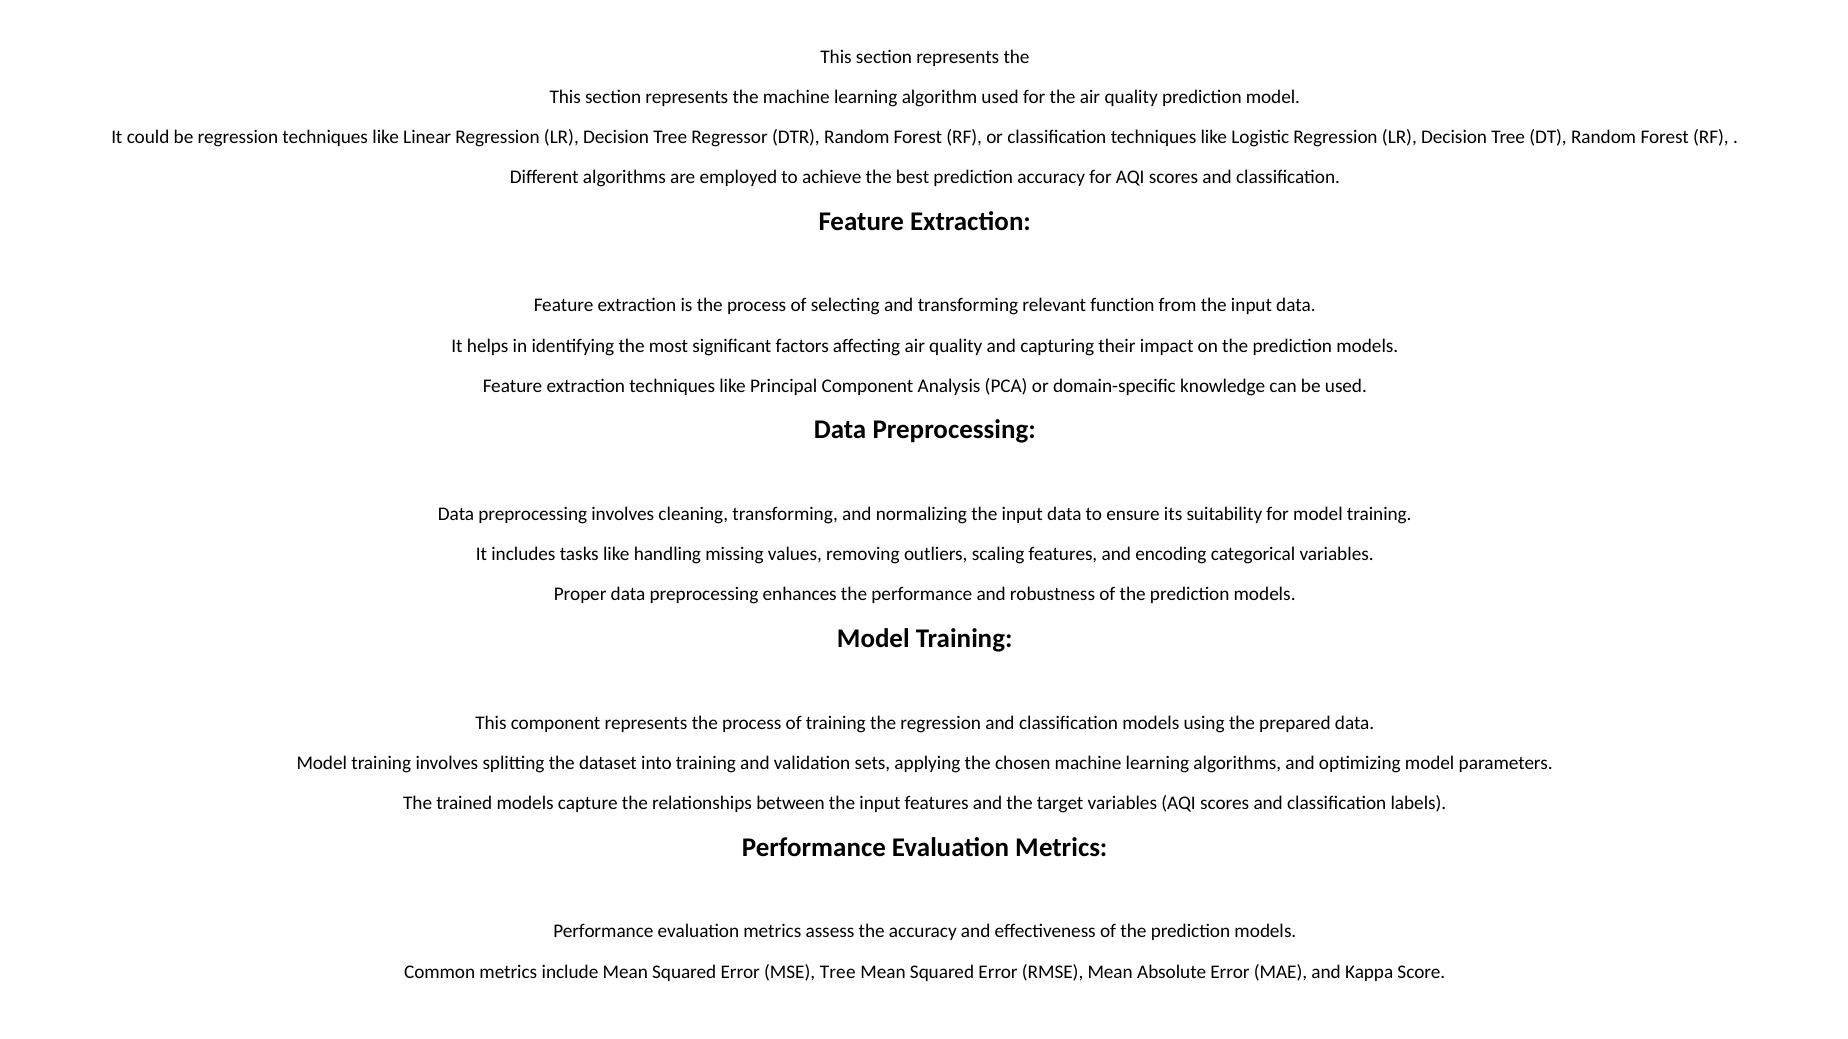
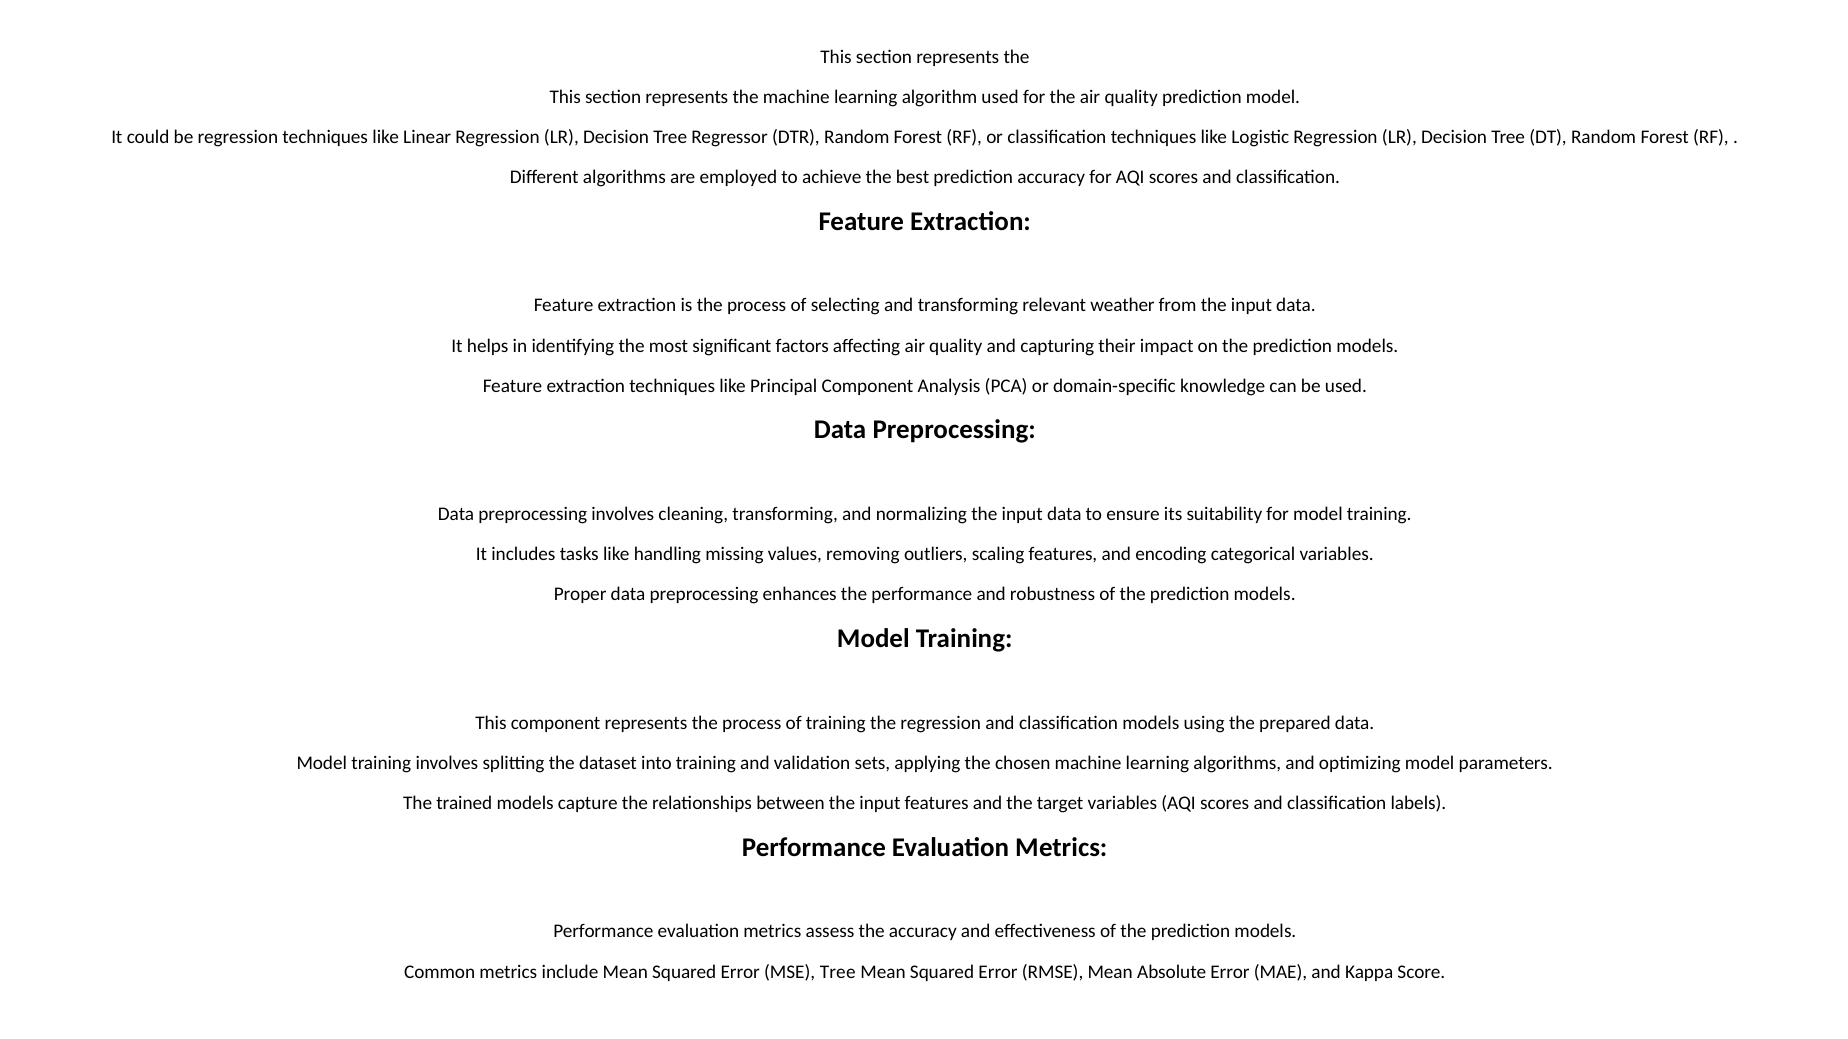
function: function -> weather (1122, 306)
